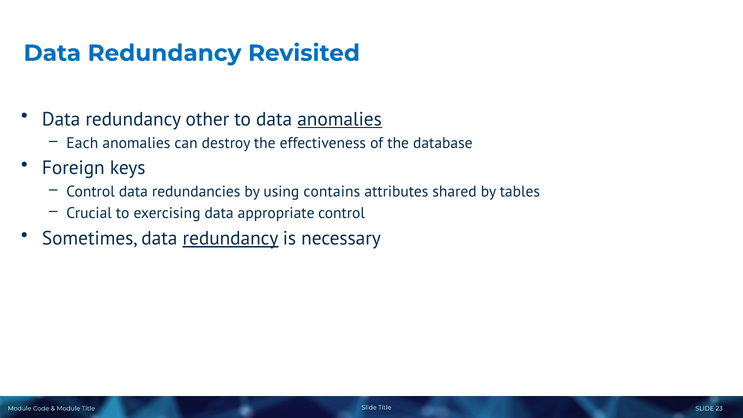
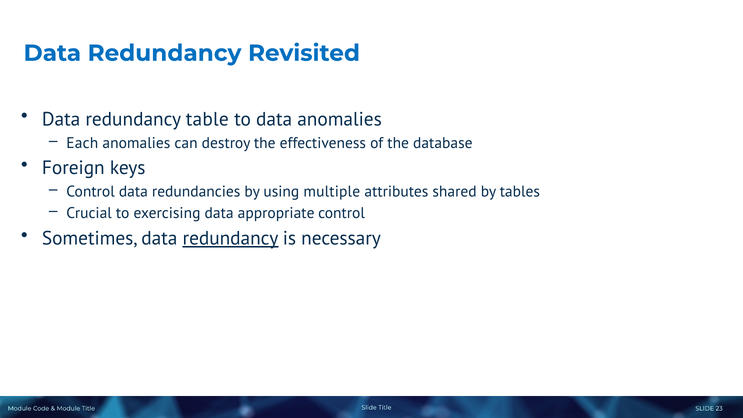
other: other -> table (207, 119)
anomalies underline: present -> none (340, 119)
contains: contains -> multiple (332, 192)
